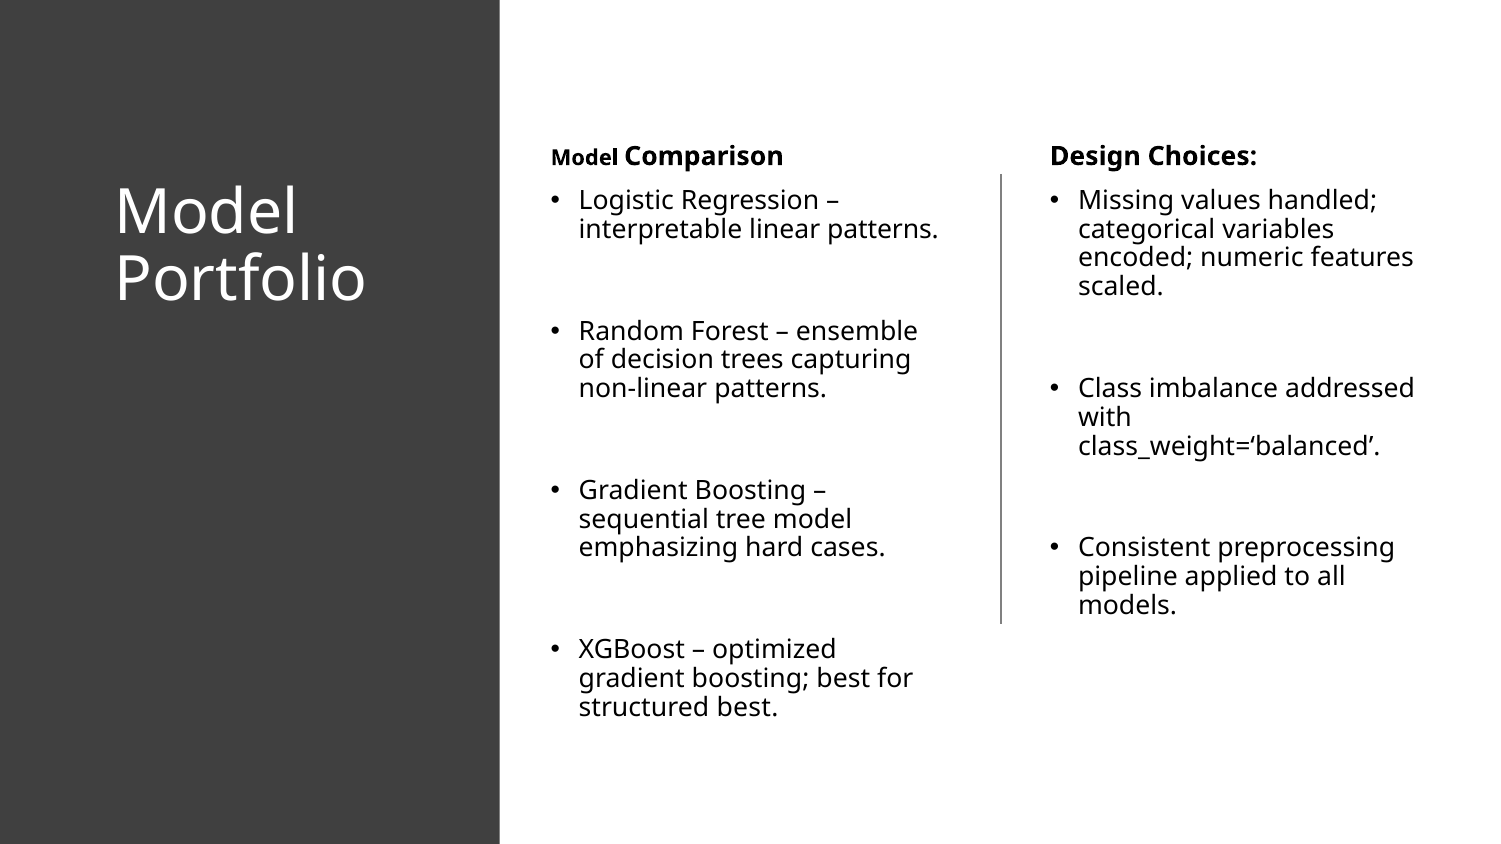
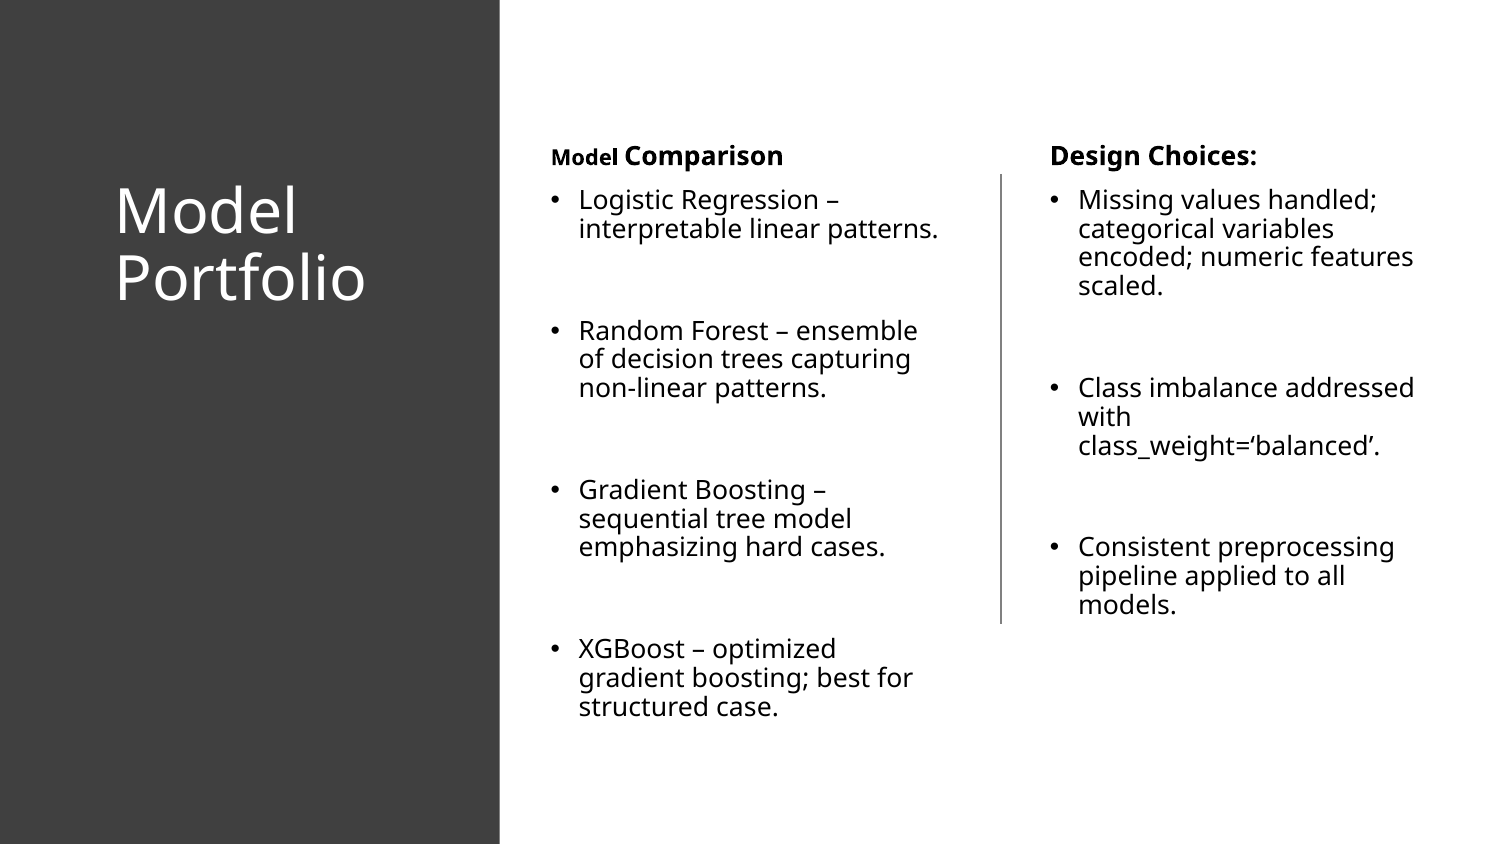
structured best: best -> case (748, 708)
